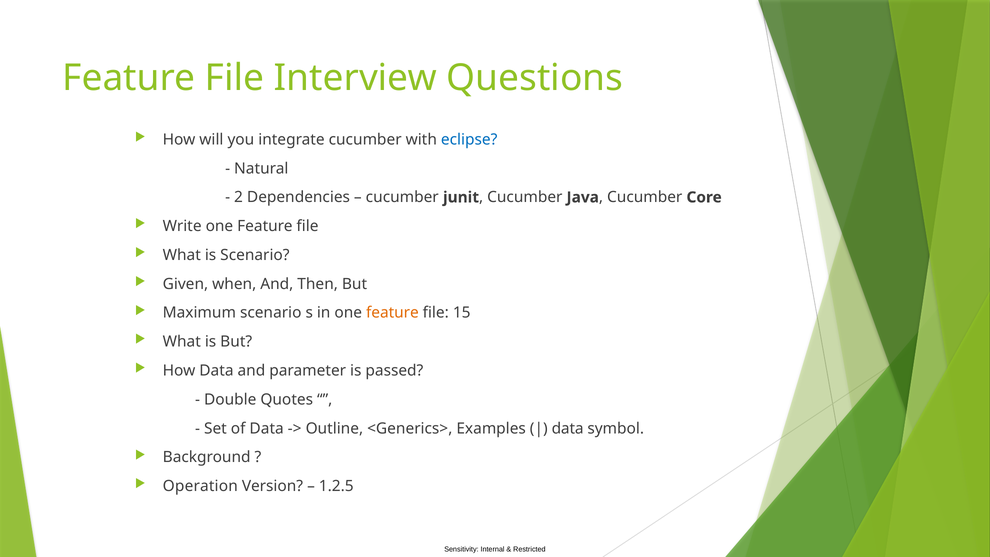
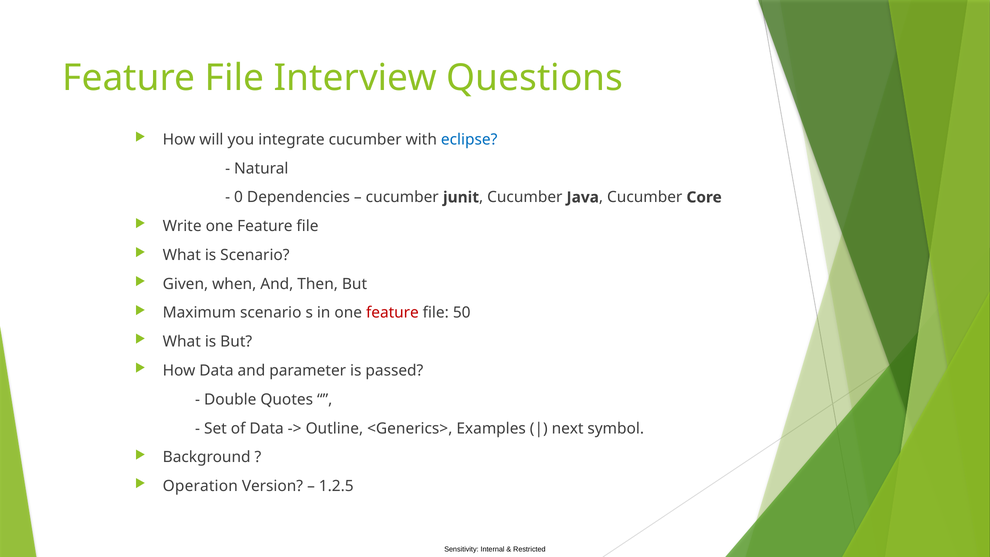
2: 2 -> 0 (239, 197)
feature colour: orange -> red (392, 313)
15: 15 -> 50 (462, 313)
data: data -> next (568, 428)
